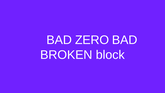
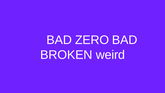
block: block -> weird (110, 55)
